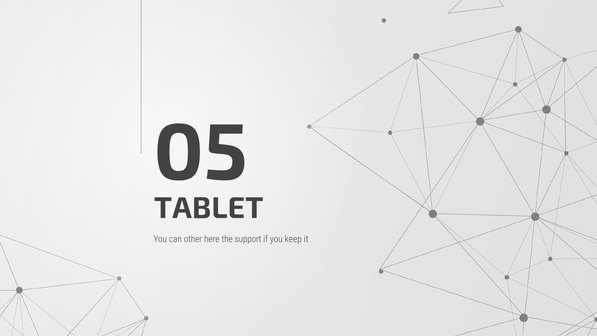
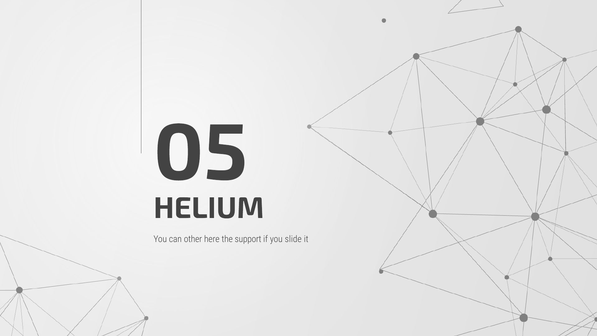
TABLET: TABLET -> HELIUM (209, 208)
keep: keep -> slide (293, 239)
